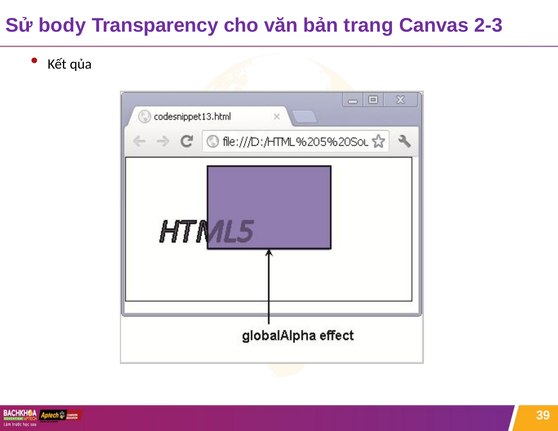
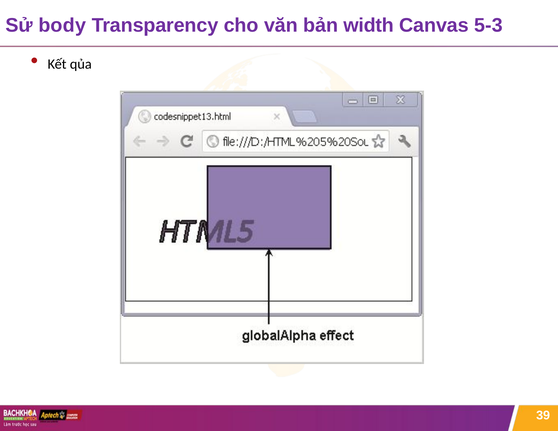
trang: trang -> width (369, 25)
2-3: 2-3 -> 5-3 (488, 25)
